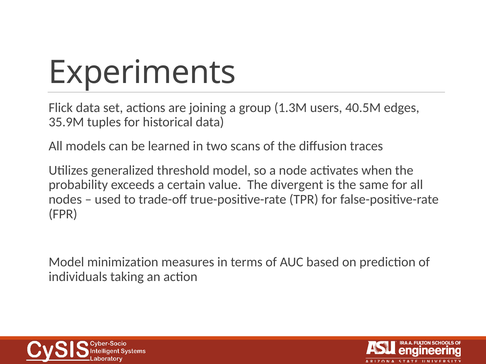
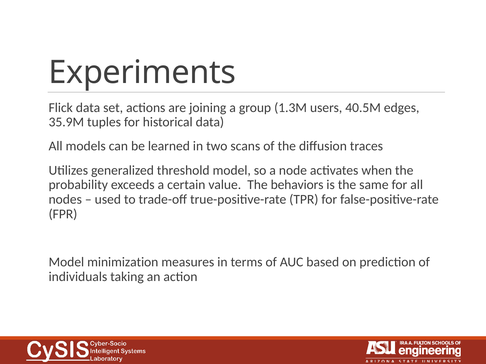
divergent: divergent -> behaviors (297, 185)
